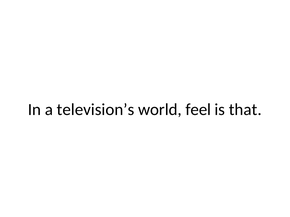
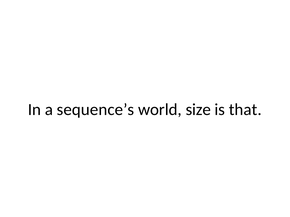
television’s: television’s -> sequence’s (95, 110)
feel: feel -> size (198, 110)
